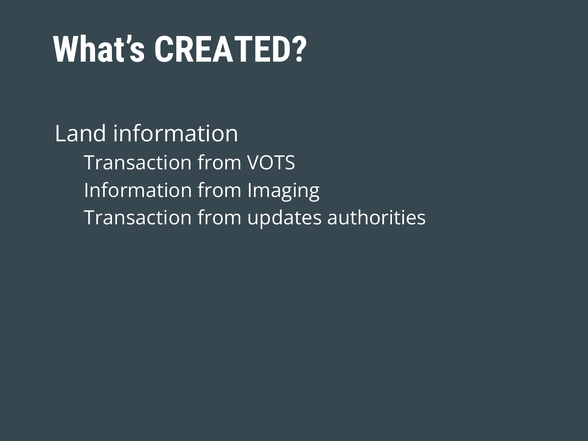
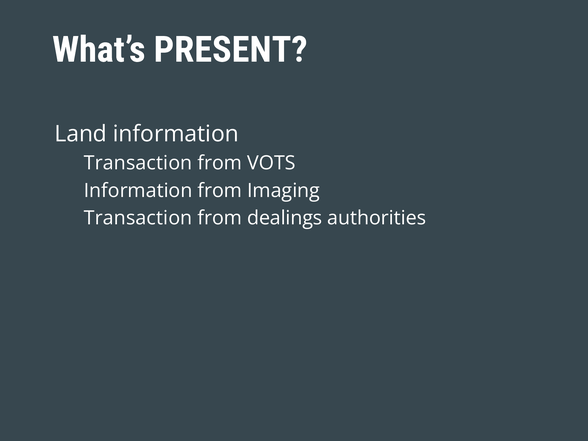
CREATED: CREATED -> PRESENT (231, 50)
updates: updates -> dealings (285, 218)
